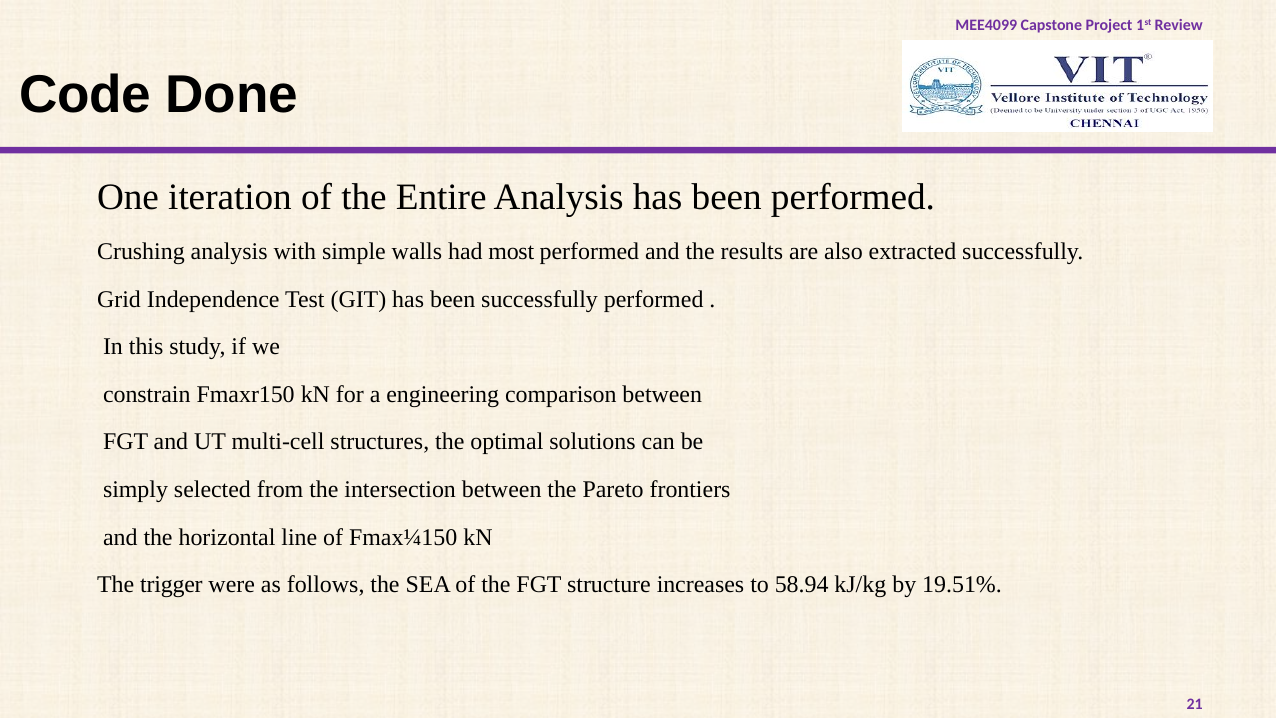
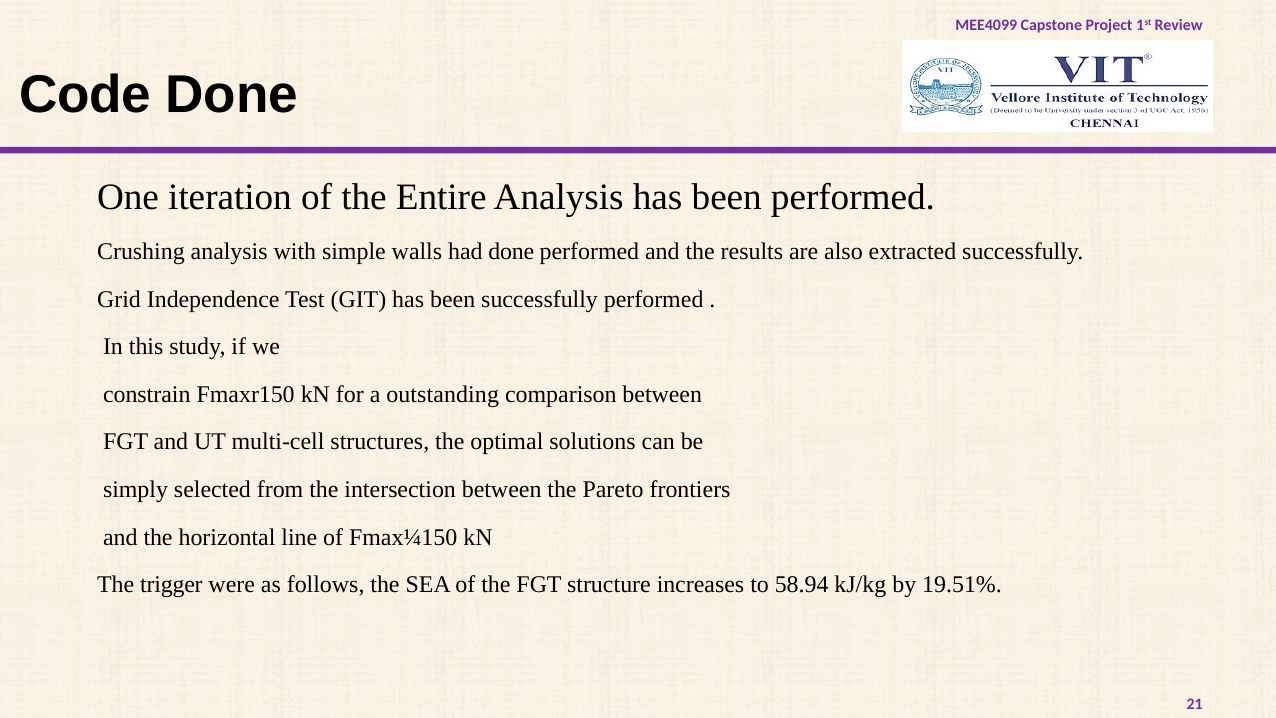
had most: most -> done (511, 252)
engineering: engineering -> outstanding (443, 394)
